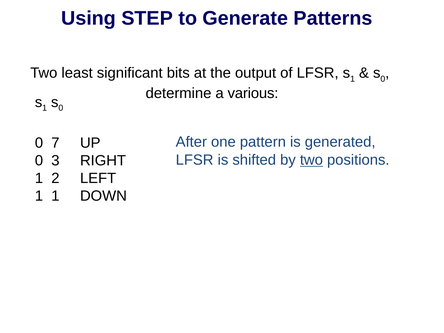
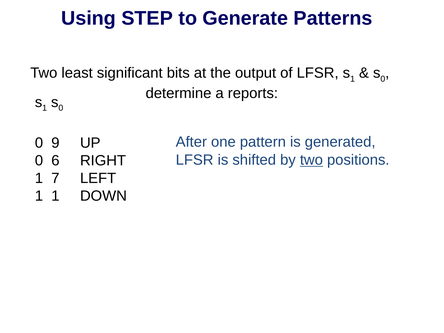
various: various -> reports (253, 93)
7: 7 -> 9 (55, 143)
3: 3 -> 6 (55, 161)
2: 2 -> 7 (55, 178)
